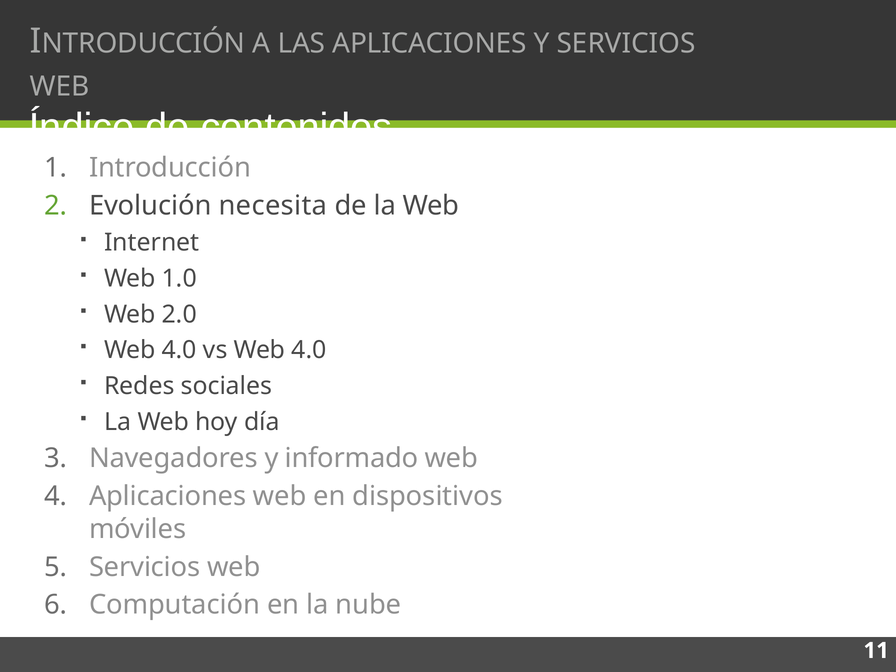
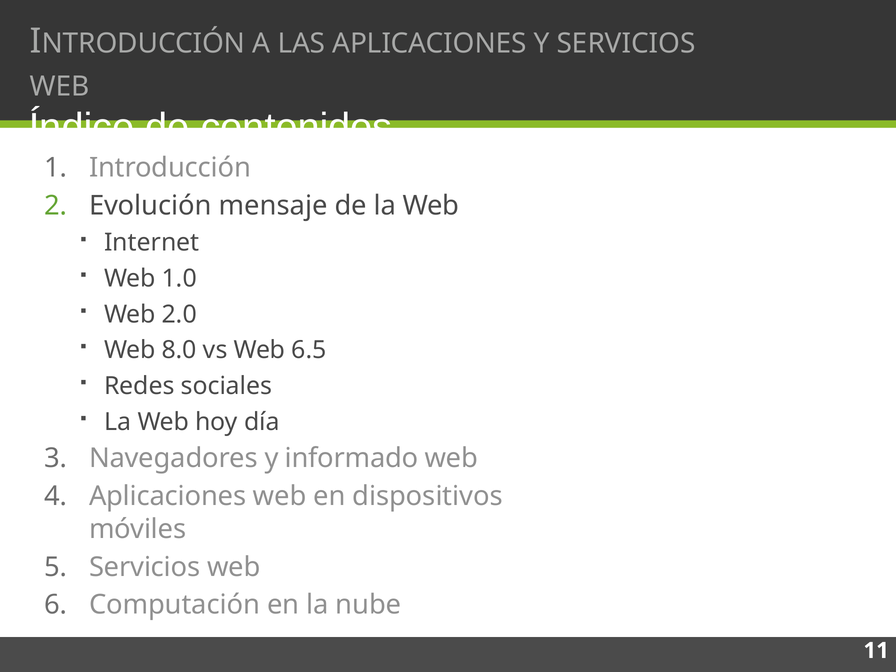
necesita: necesita -> mensaje (273, 206)
4.0: 4.0 -> 8.0 (179, 350)
vs Web 4.0: 4.0 -> 6.5 (309, 350)
